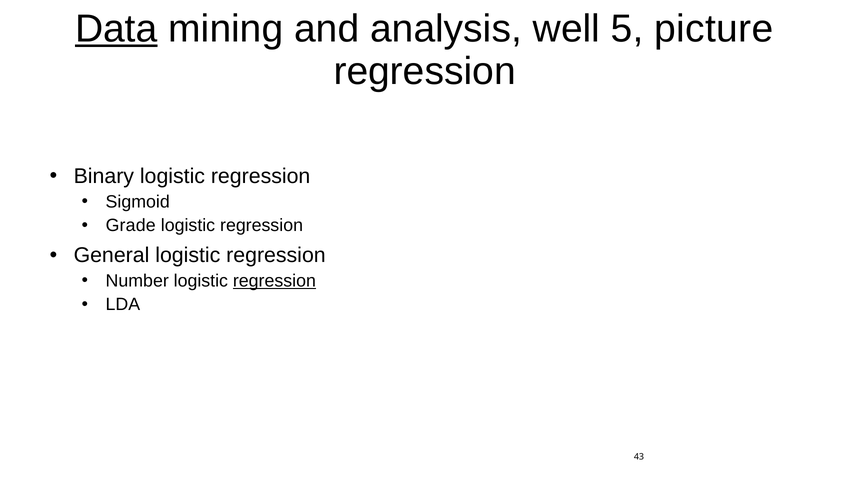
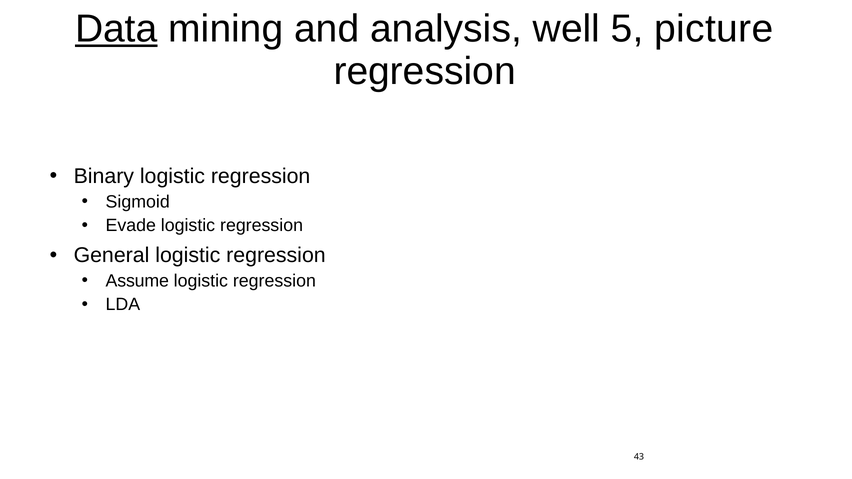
Grade: Grade -> Evade (131, 226)
Number: Number -> Assume (137, 281)
regression underline: present -> none (274, 281)
